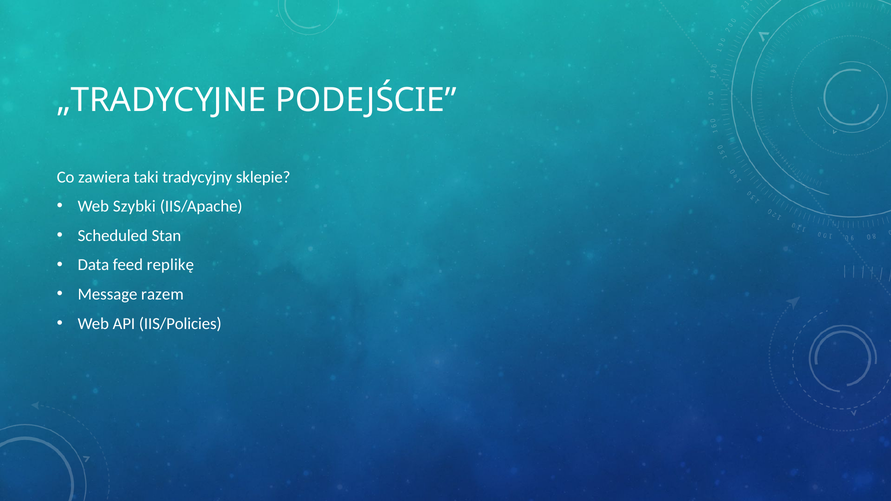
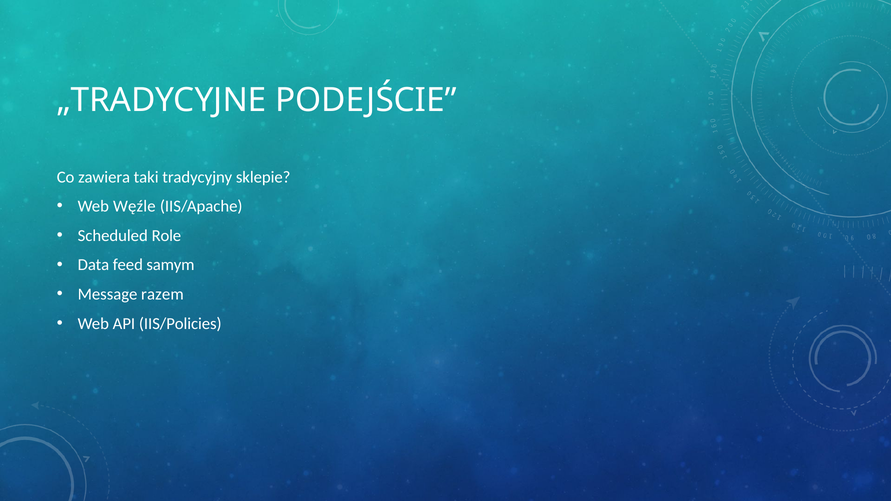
Szybki: Szybki -> Węźle (134, 206)
Stan: Stan -> Role (166, 236)
replikę: replikę -> samym (171, 265)
